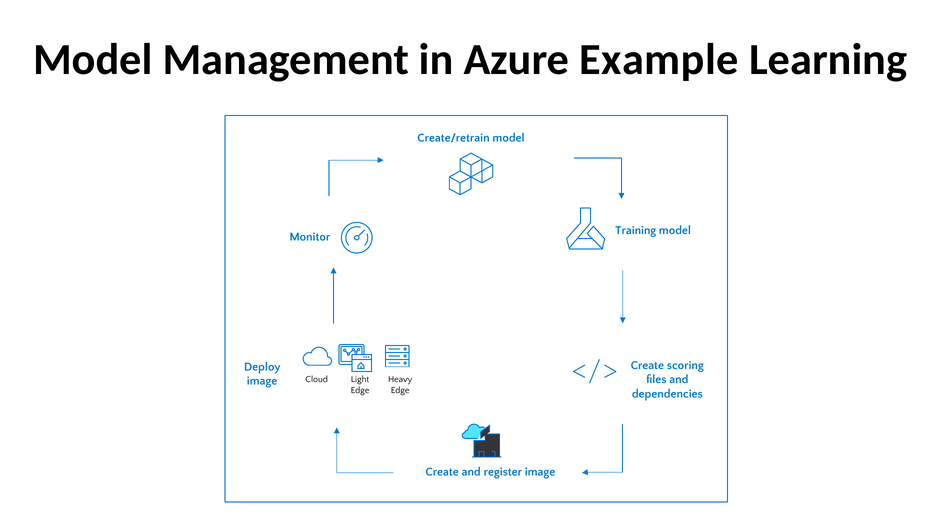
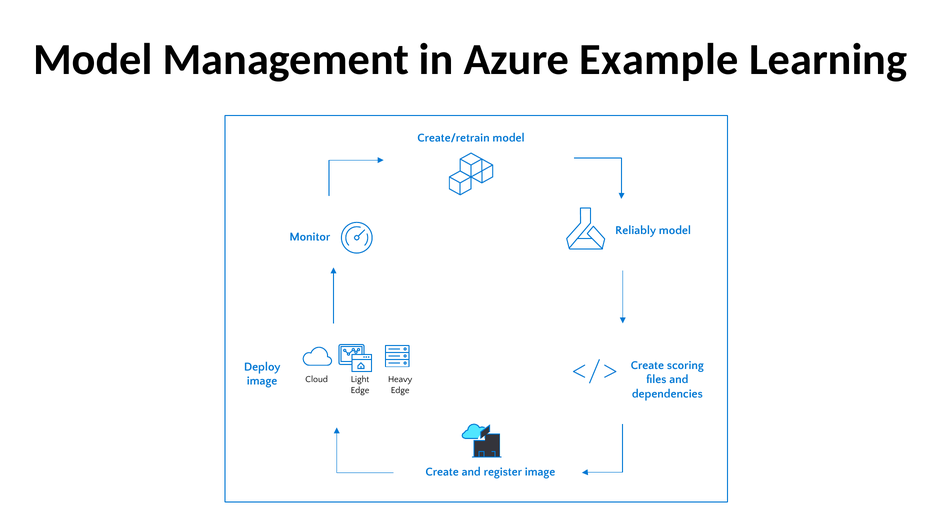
Training: Training -> Reliably (636, 230)
